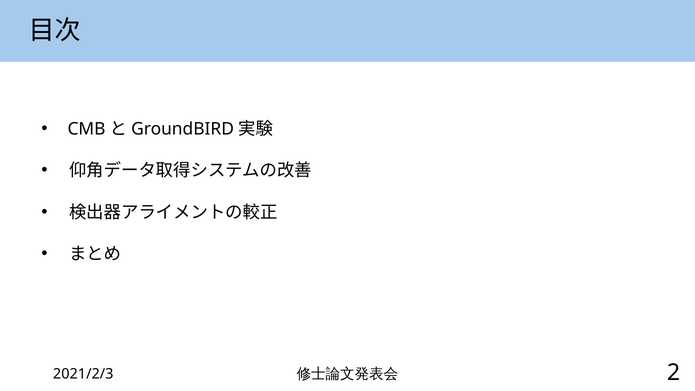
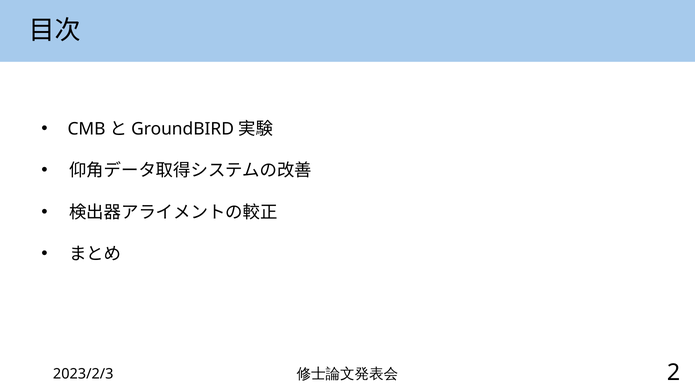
2021/2/3: 2021/2/3 -> 2023/2/3 (83, 374)
